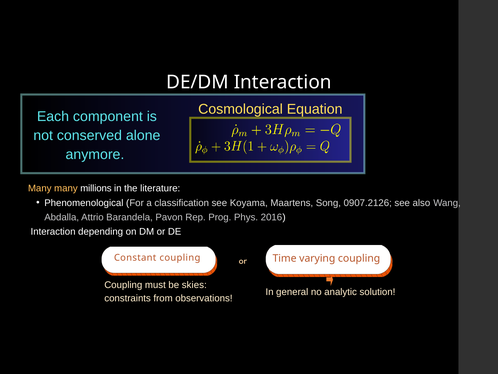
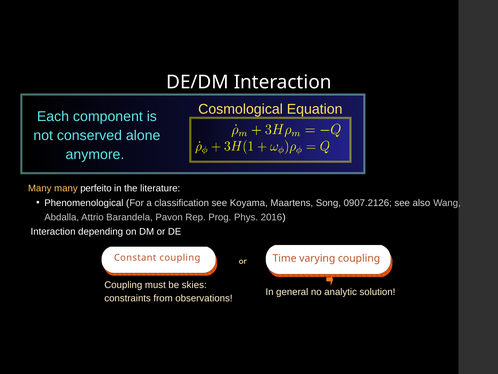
millions: millions -> perfeito (96, 188)
